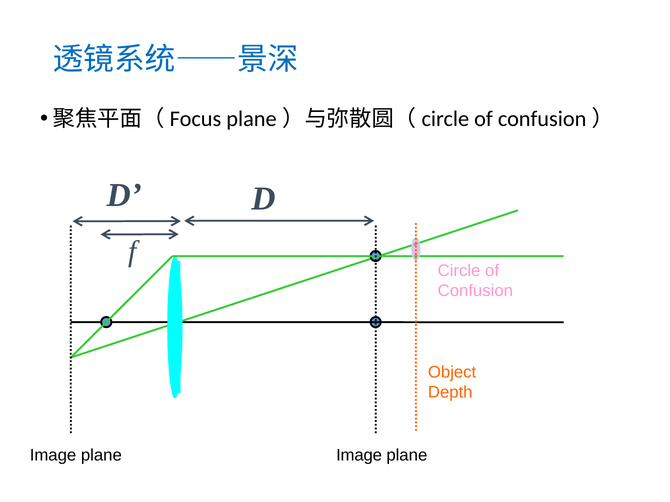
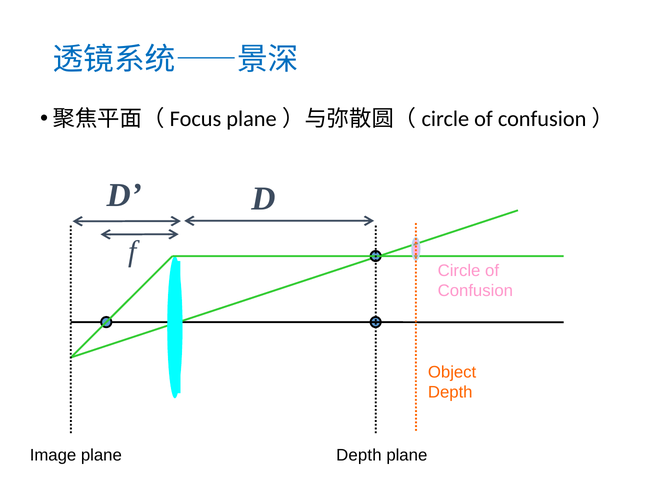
plane Image: Image -> Depth (359, 456)
